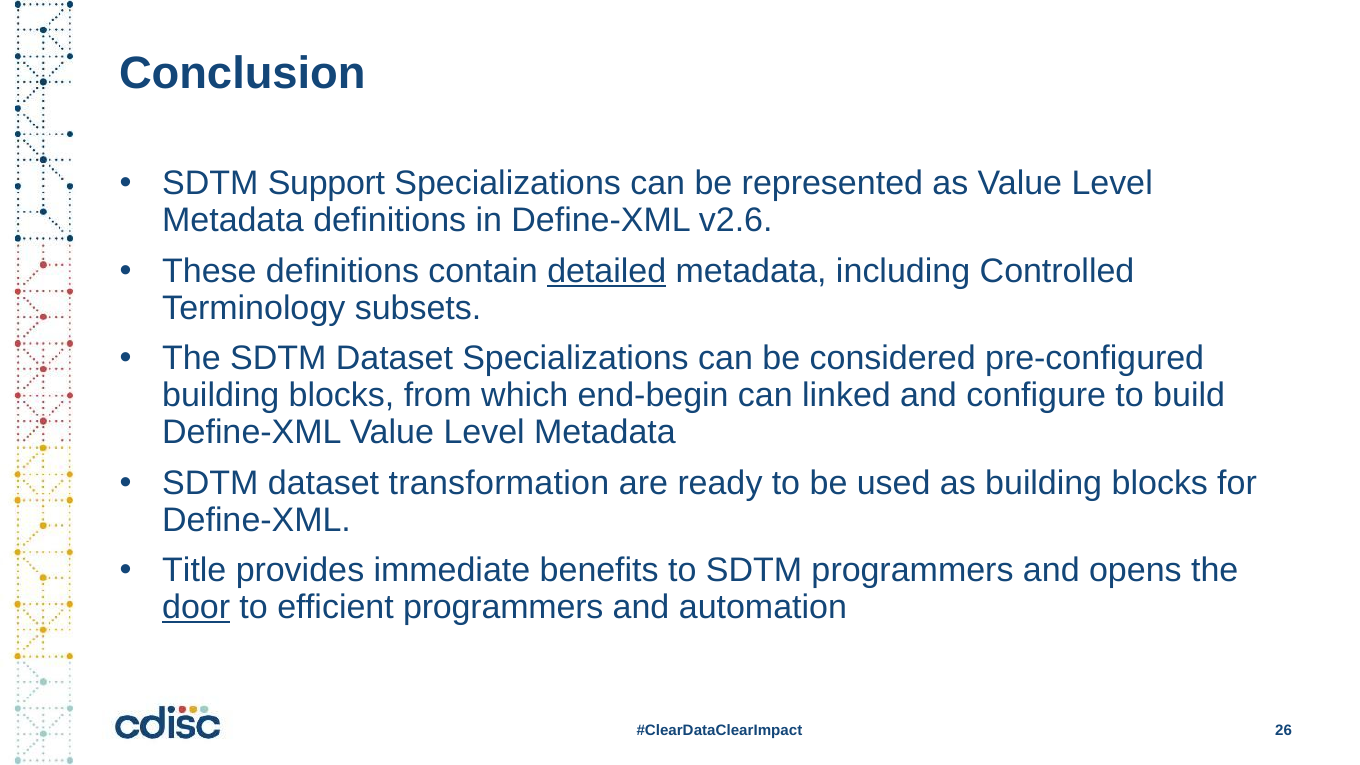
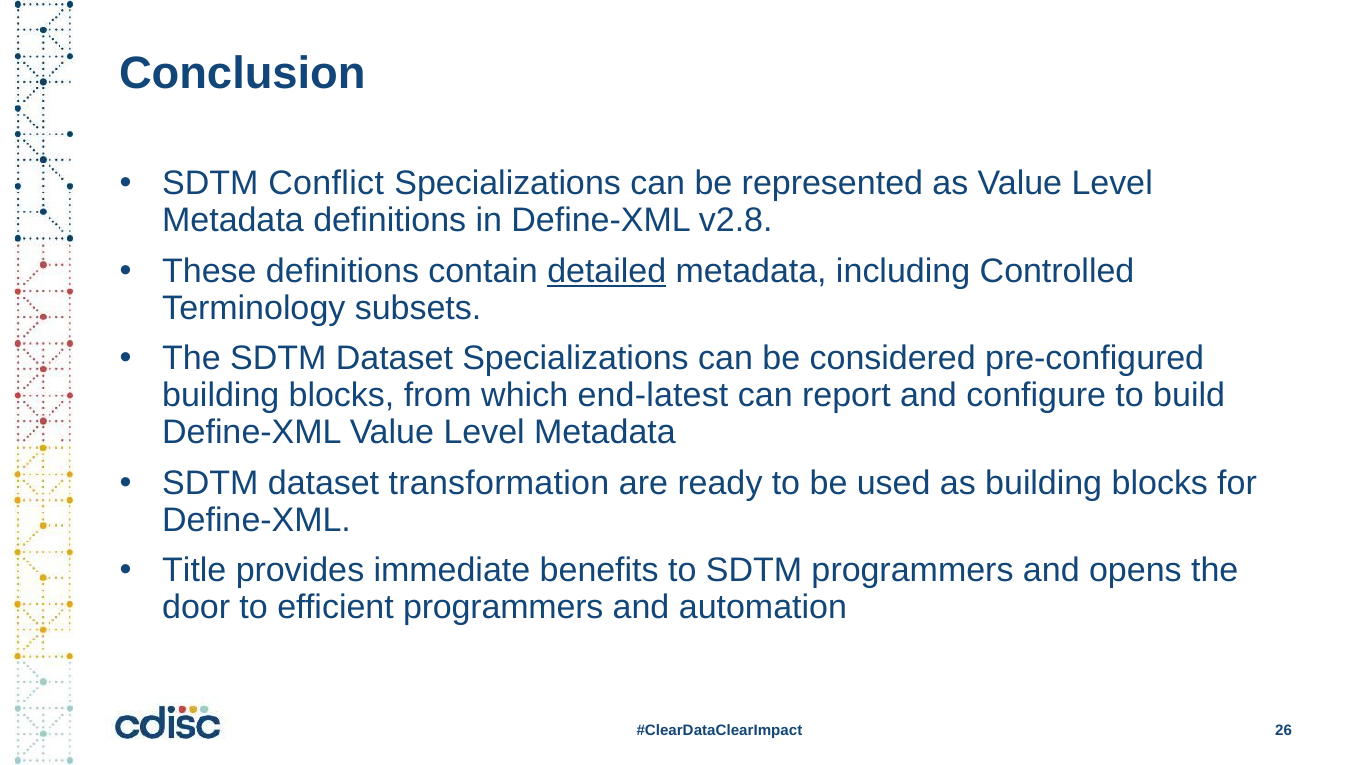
Support: Support -> Conflict (326, 183)
v2.6: v2.6 -> v2.8 (736, 220)
end-begin: end-begin -> end-latest (653, 395)
linked: linked -> report (846, 395)
door underline: present -> none (196, 608)
